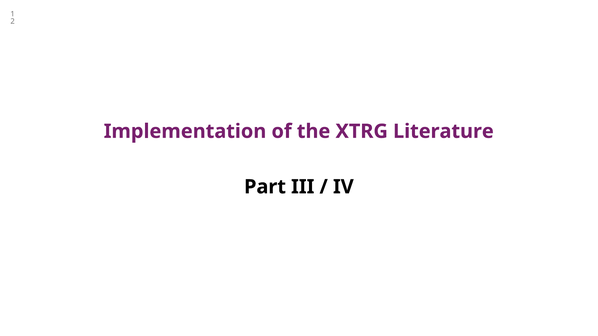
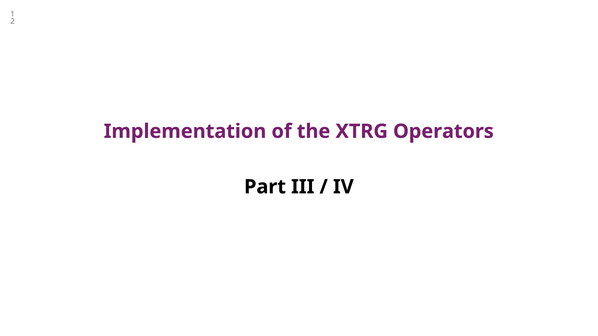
Literature: Literature -> Operators (443, 131)
